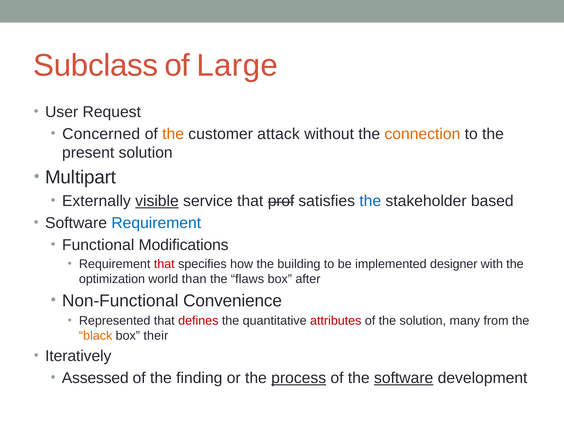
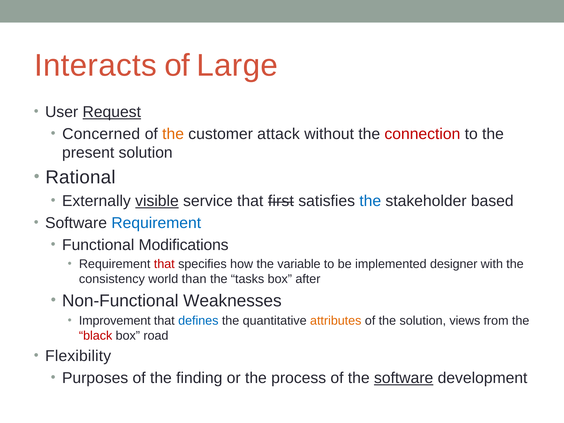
Subclass: Subclass -> Interacts (95, 66)
Request underline: none -> present (112, 112)
connection colour: orange -> red (422, 134)
Multipart: Multipart -> Rational (80, 177)
prof: prof -> first (281, 201)
building: building -> variable (299, 264)
optimization: optimization -> consistency (112, 279)
flaws: flaws -> tasks (248, 279)
Convenience: Convenience -> Weaknesses (232, 301)
Represented: Represented -> Improvement (115, 321)
defines colour: red -> blue (198, 321)
attributes colour: red -> orange (336, 321)
many: many -> views (465, 321)
black colour: orange -> red (96, 336)
their: their -> road (156, 336)
Iteratively: Iteratively -> Flexibility (78, 356)
Assessed: Assessed -> Purposes (95, 378)
process underline: present -> none (299, 378)
